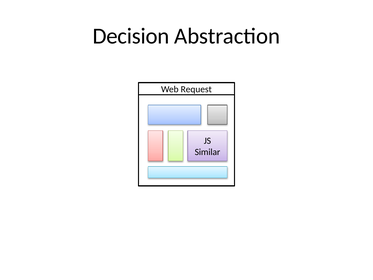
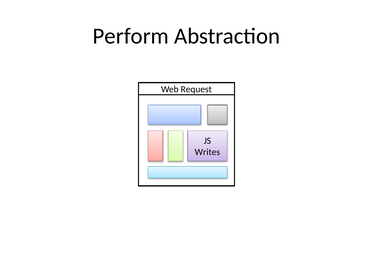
Decision: Decision -> Perform (131, 36)
Similar: Similar -> Writes (207, 152)
